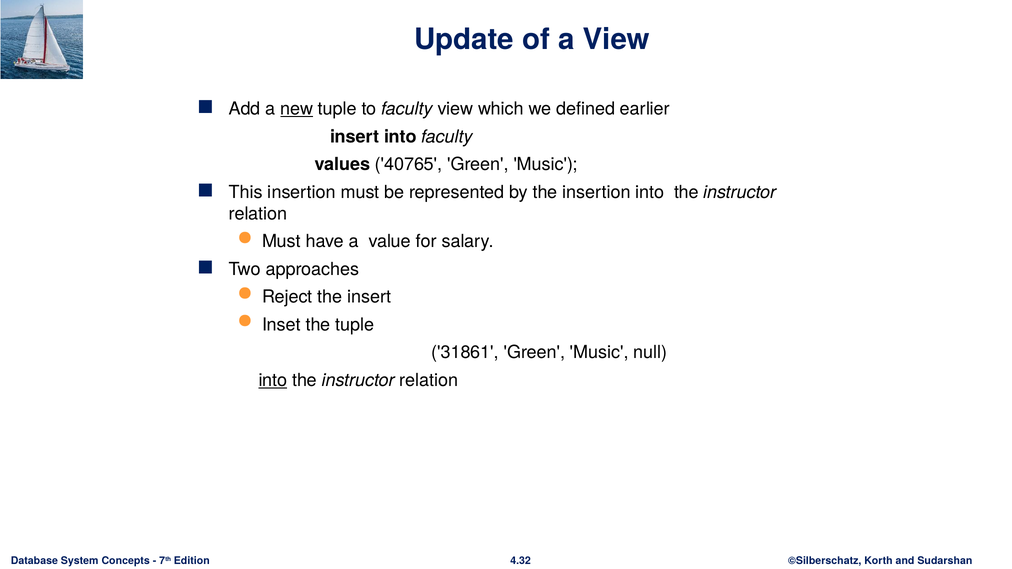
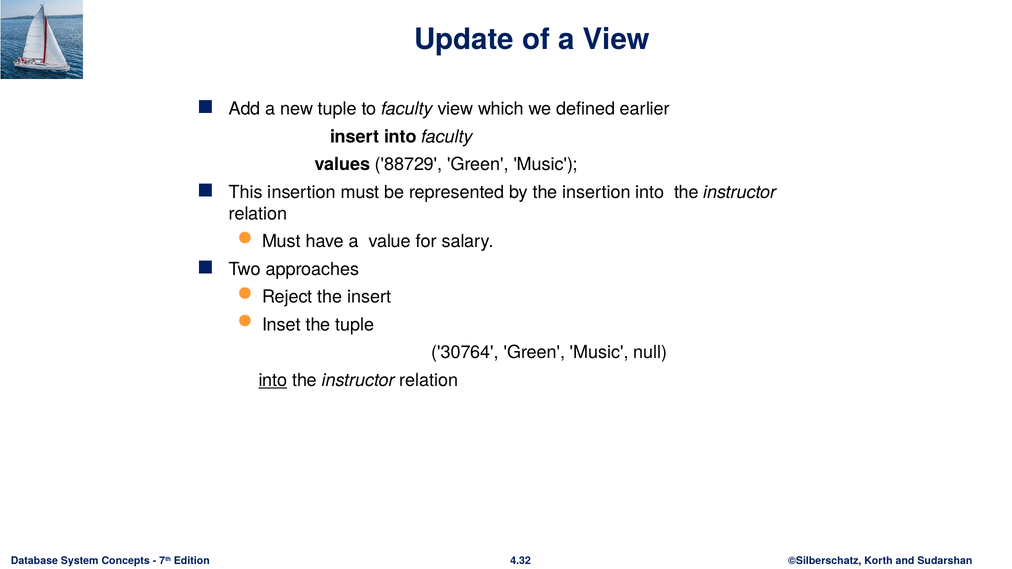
new underline: present -> none (297, 109)
40765: 40765 -> 88729 (409, 164)
31861: 31861 -> 30764 (465, 353)
